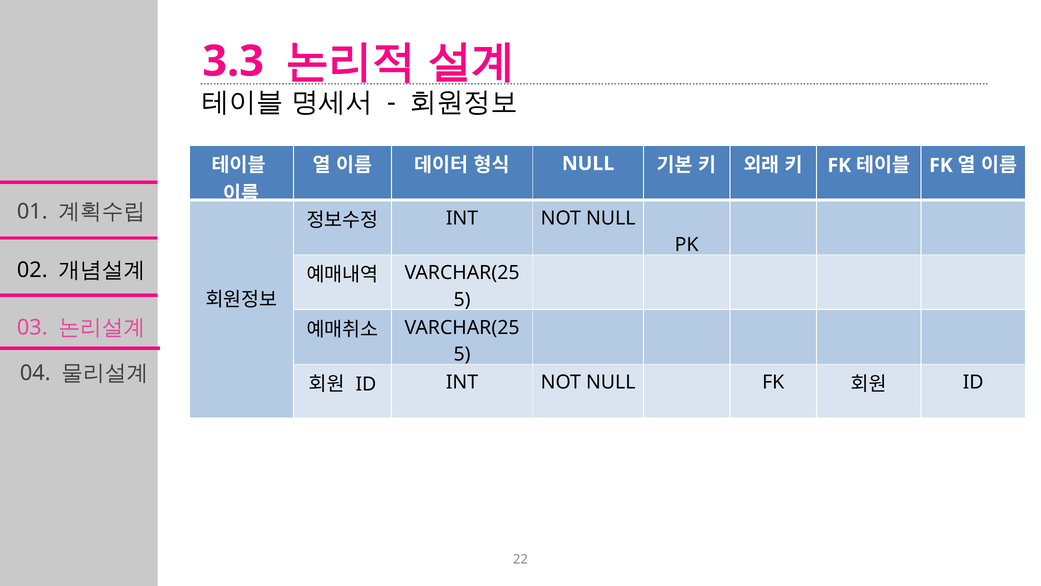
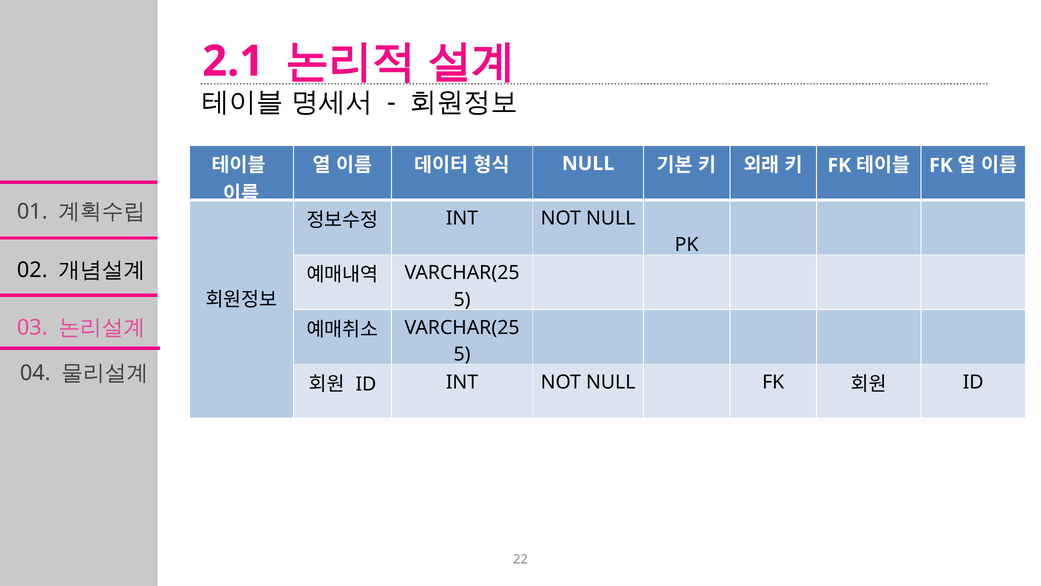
3.3: 3.3 -> 2.1 (233, 61)
